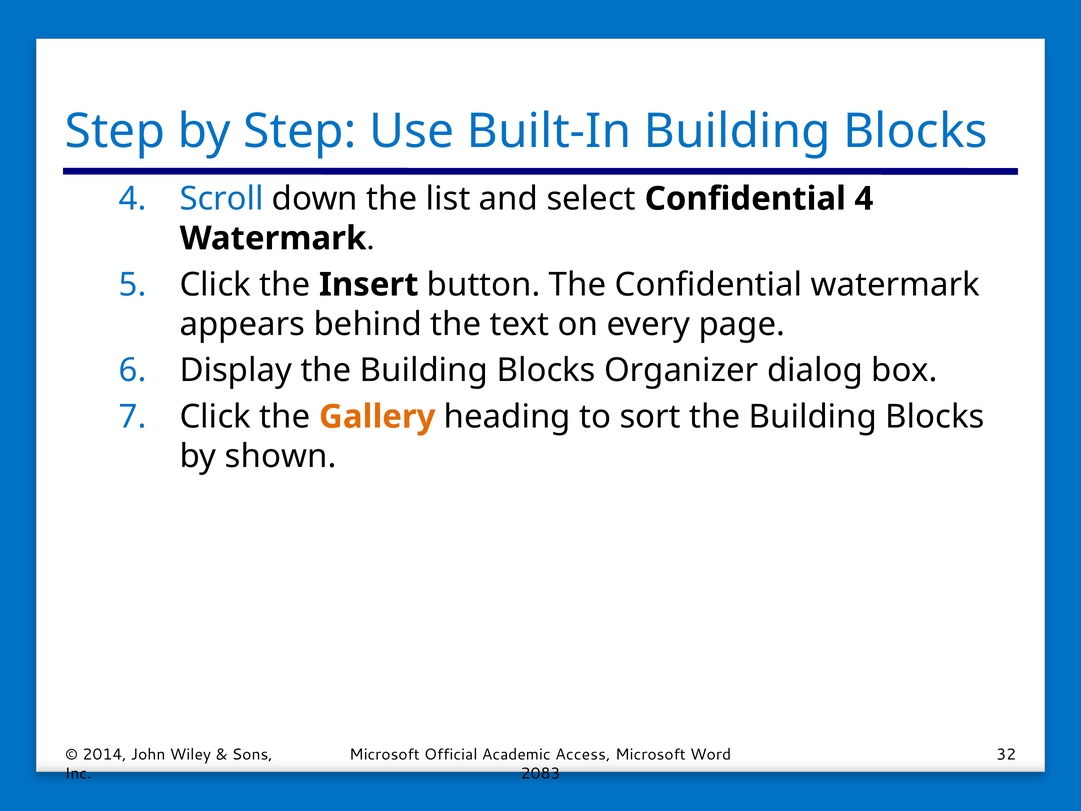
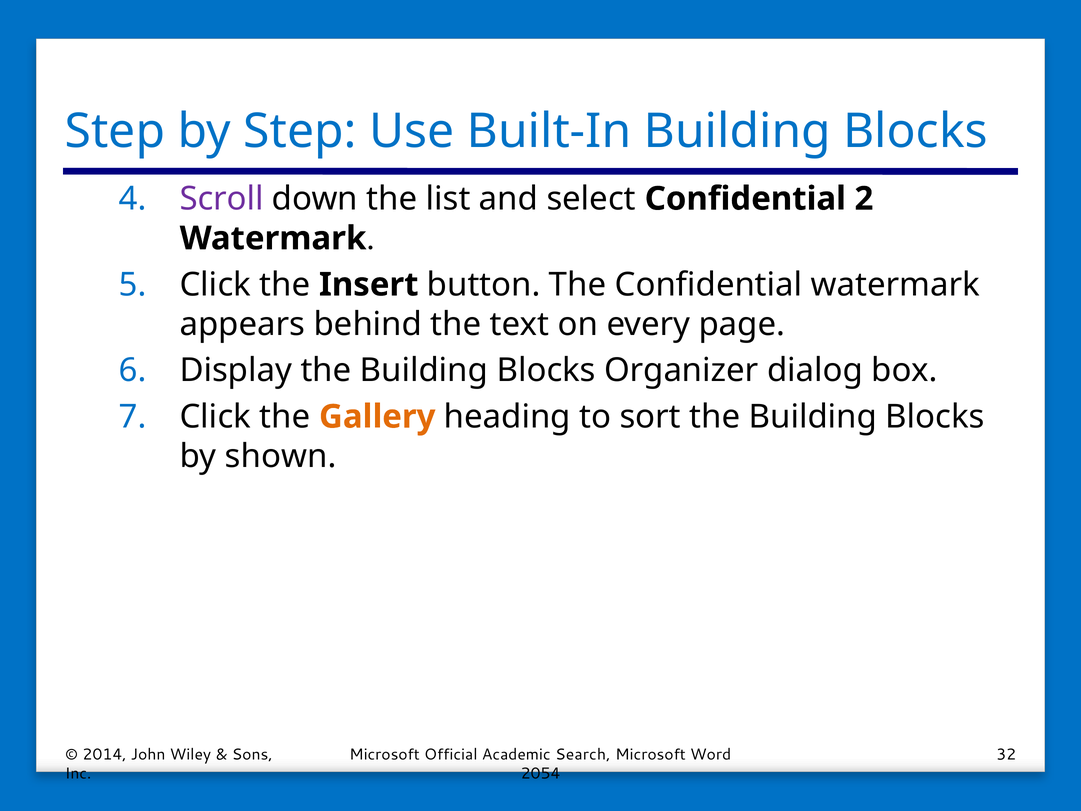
Scroll colour: blue -> purple (222, 199)
Confidential 4: 4 -> 2 (864, 199)
Access: Access -> Search (583, 754)
2083: 2083 -> 2054 (541, 773)
